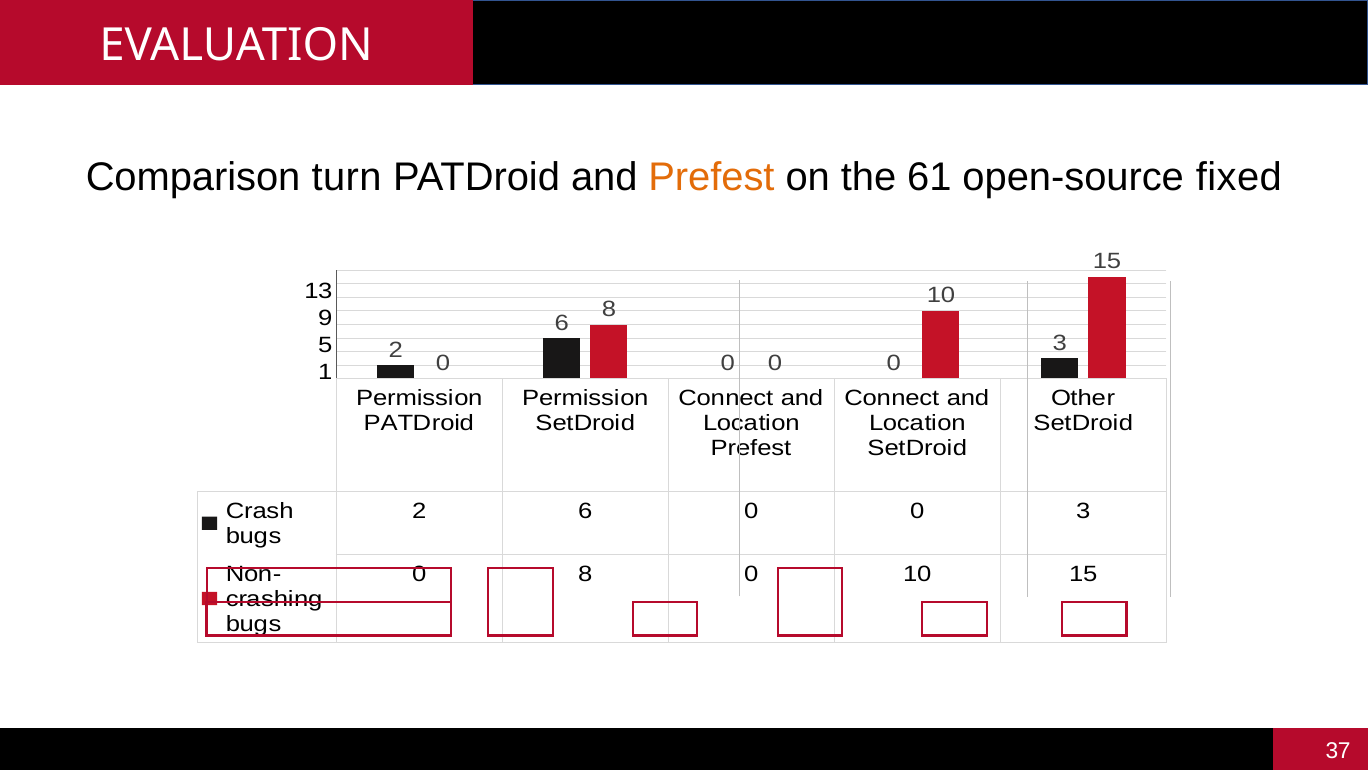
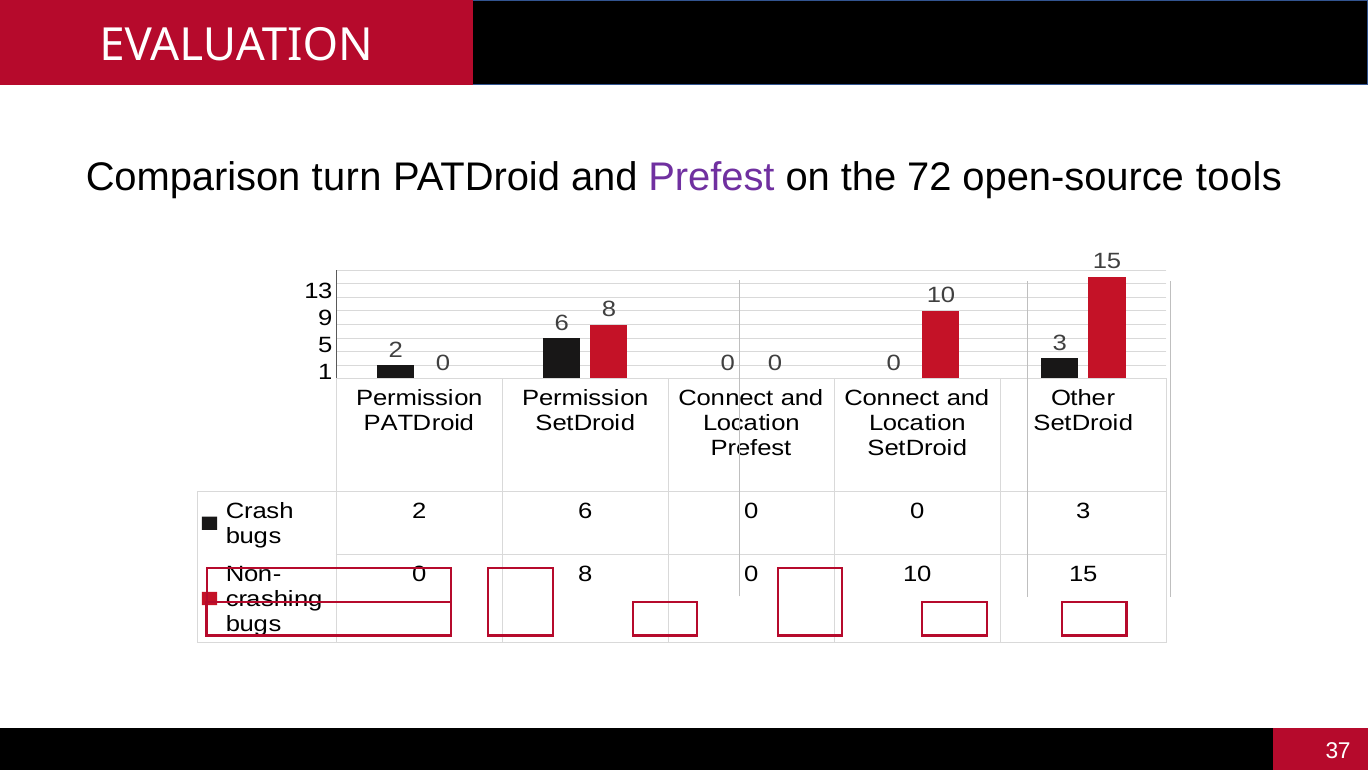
Prefest colour: orange -> purple (711, 177)
61: 61 -> 72 (929, 177)
fixed: fixed -> tools (1239, 177)
